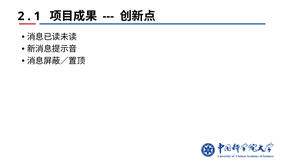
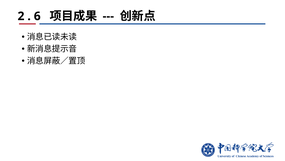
1: 1 -> 6 (37, 16)
